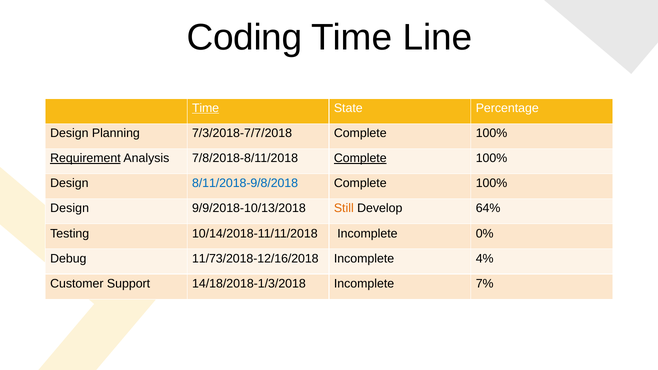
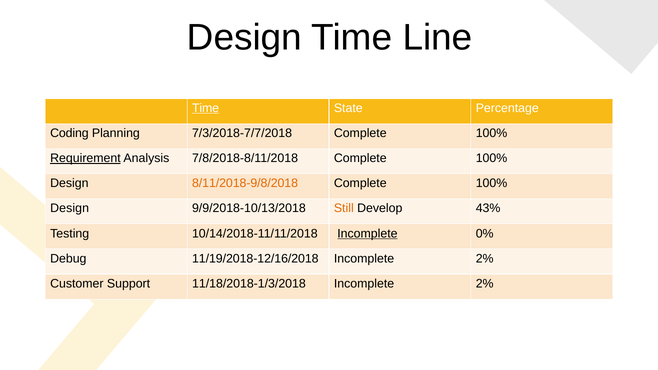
Coding: Coding -> Design (244, 38)
Design: Design -> Coding (69, 133)
Complete underline: present -> none (360, 158)
8/11/2018-9/8/2018 colour: blue -> orange (245, 183)
64%: 64% -> 43% (488, 208)
Incomplete underline: none -> present (367, 234)
11/73/2018-12/16/2018: 11/73/2018-12/16/2018 -> 11/19/2018-12/16/2018 (255, 259)
4%: 4% -> 2% (485, 259)
14/18/2018-1/3/2018: 14/18/2018-1/3/2018 -> 11/18/2018-1/3/2018 (249, 284)
7%: 7% -> 2% (485, 284)
